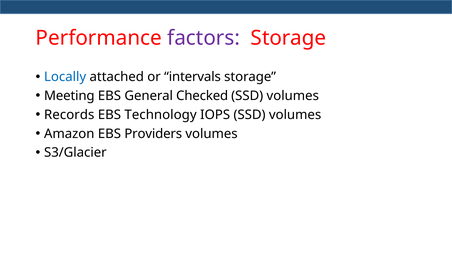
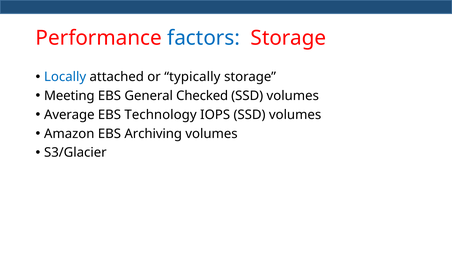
factors colour: purple -> blue (204, 38)
intervals: intervals -> typically (192, 77)
Records: Records -> Average (69, 115)
Providers: Providers -> Archiving (153, 134)
